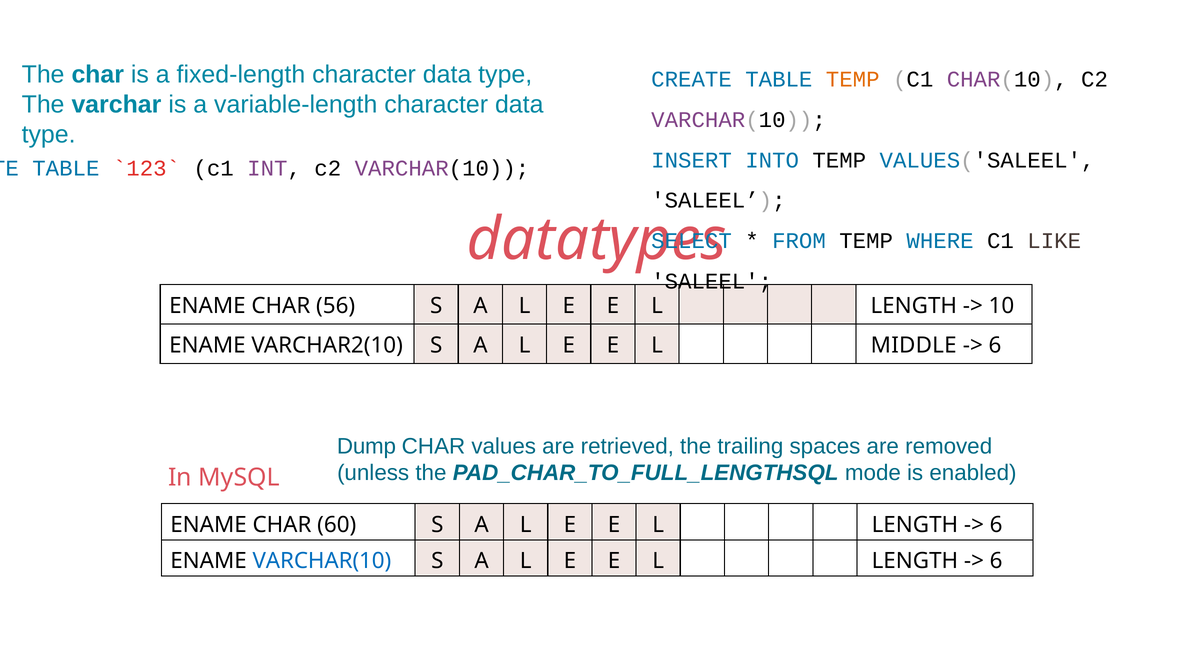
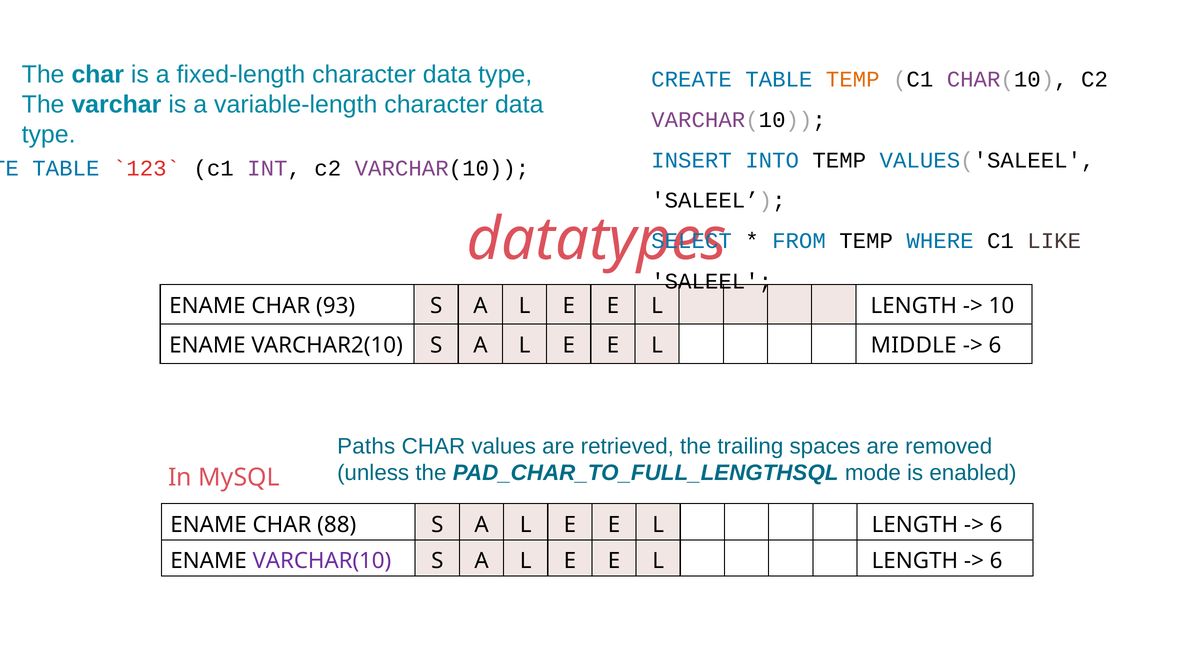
56: 56 -> 93 (336, 305)
Dump: Dump -> Paths (366, 446)
60: 60 -> 88 (337, 524)
VARCHAR(10 colour: blue -> purple (322, 561)
